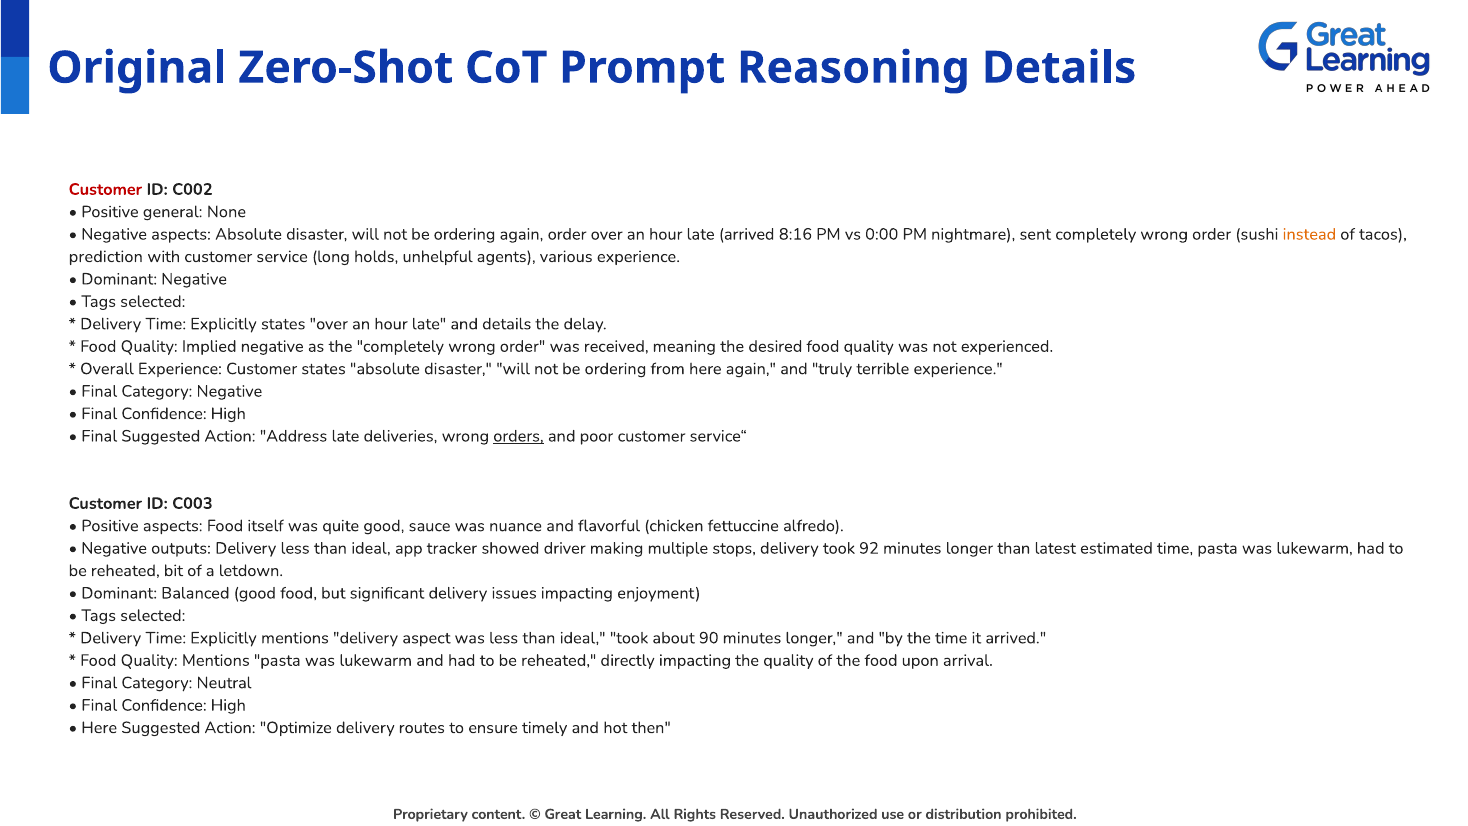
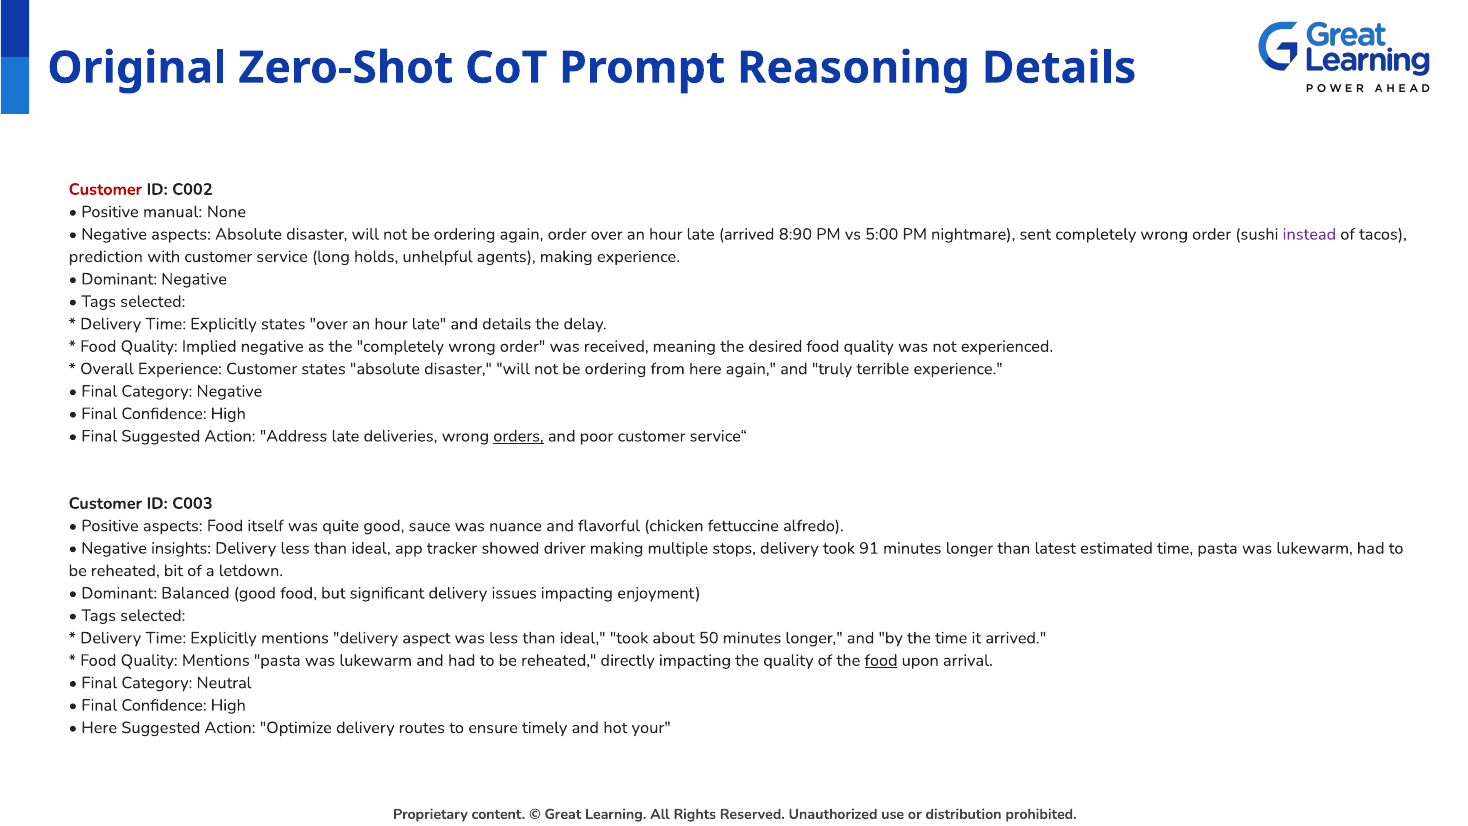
general: general -> manual (173, 212)
8:16: 8:16 -> 8:90 (795, 234)
0:00: 0:00 -> 5:00 (882, 234)
instead colour: orange -> purple (1309, 234)
agents various: various -> making (566, 257)
outputs: outputs -> insights (181, 548)
92: 92 -> 91 (869, 548)
90: 90 -> 50 (709, 638)
food underline: none -> present (881, 660)
then: then -> your (651, 728)
